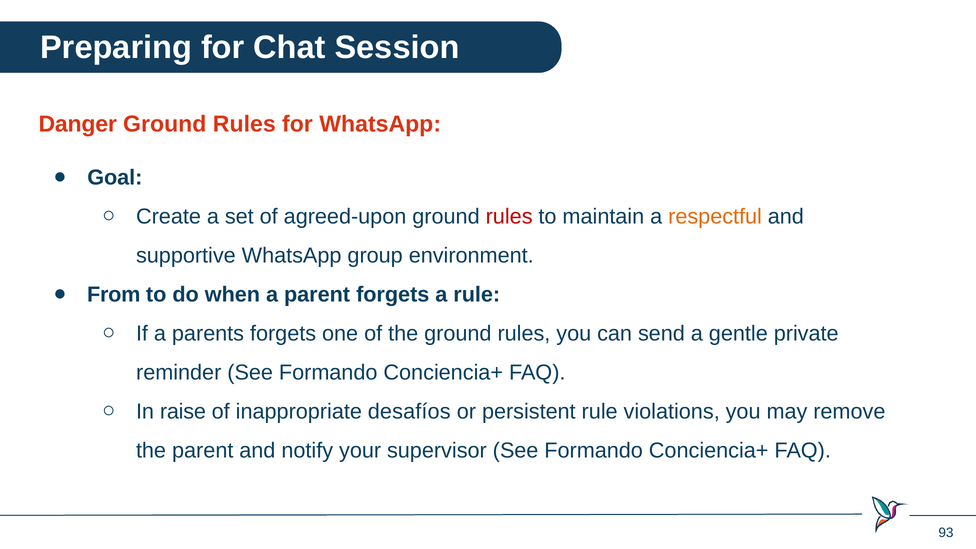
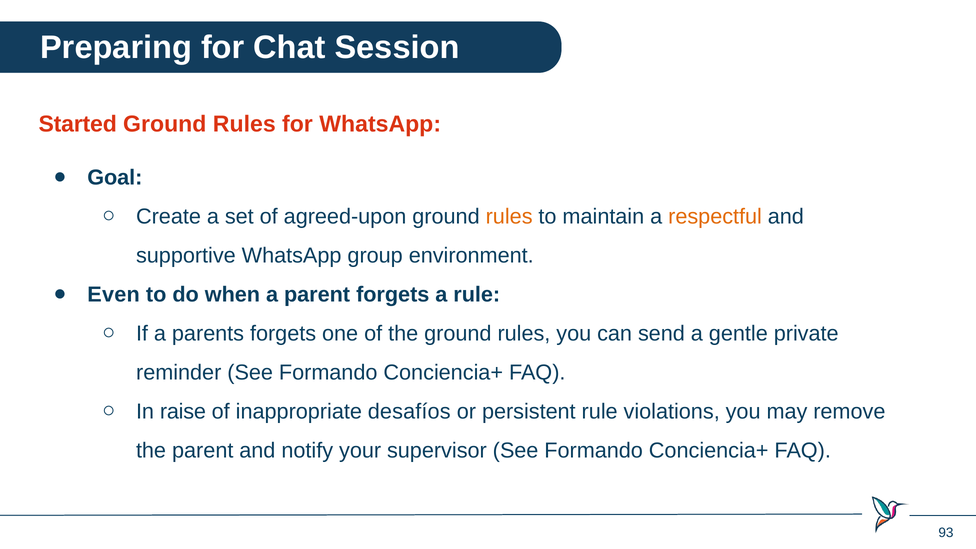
Danger: Danger -> Started (78, 124)
rules colour: red -> orange (509, 216)
From: From -> Even (114, 294)
